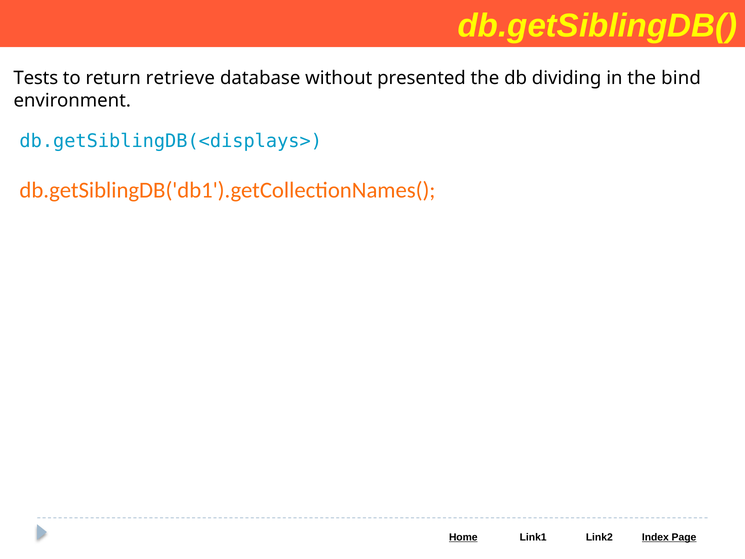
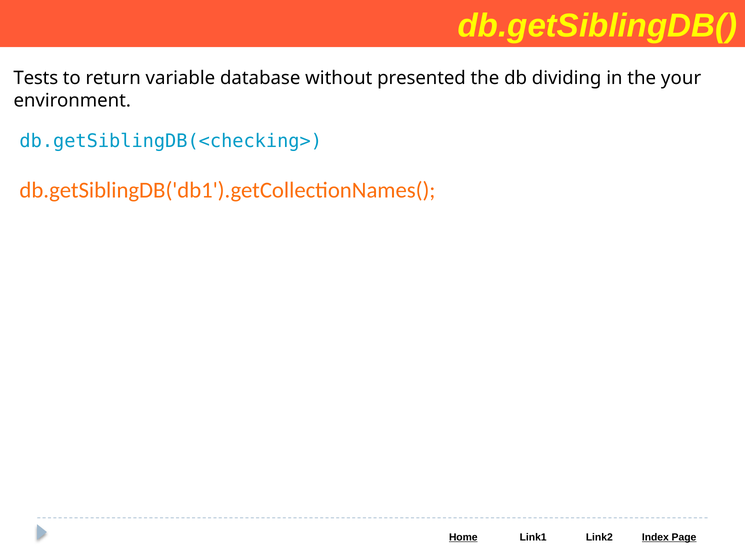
retrieve: retrieve -> variable (180, 78)
bind: bind -> your (681, 78)
db.getSiblingDB(<displays>: db.getSiblingDB(<displays> -> db.getSiblingDB(<checking> (171, 141)
